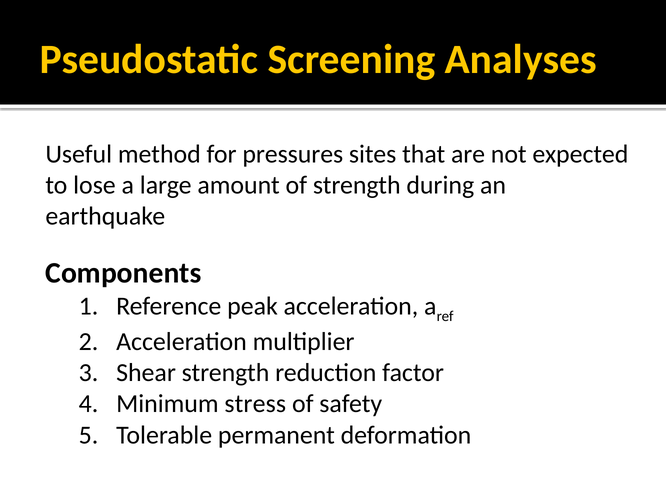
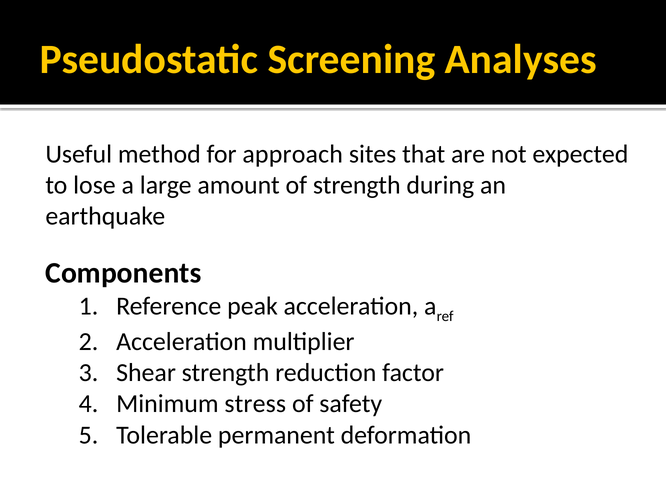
pressures: pressures -> approach (293, 154)
